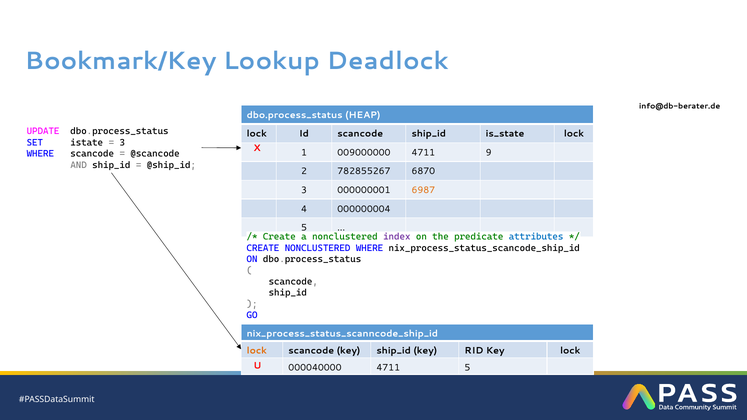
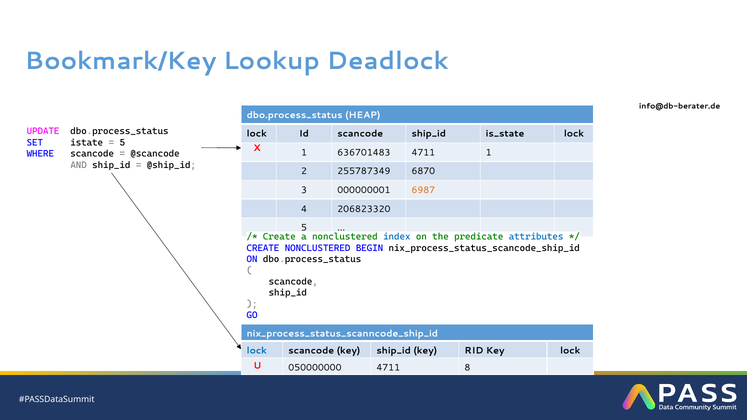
3: 3 -> 5 (122, 143)
009000000: 009000000 -> 636701483 (364, 153)
4711 9: 9 -> 1 (489, 153)
782855267: 782855267 -> 255787349 (364, 171)
000000004: 000000004 -> 206823320 (364, 209)
index colour: purple -> blue (397, 237)
NONCLUSTERED WHERE: WHERE -> BEGIN (370, 248)
lock colour: orange -> blue (257, 351)
000040000: 000040000 -> 050000000 (315, 368)
4711 5: 5 -> 8 (467, 368)
